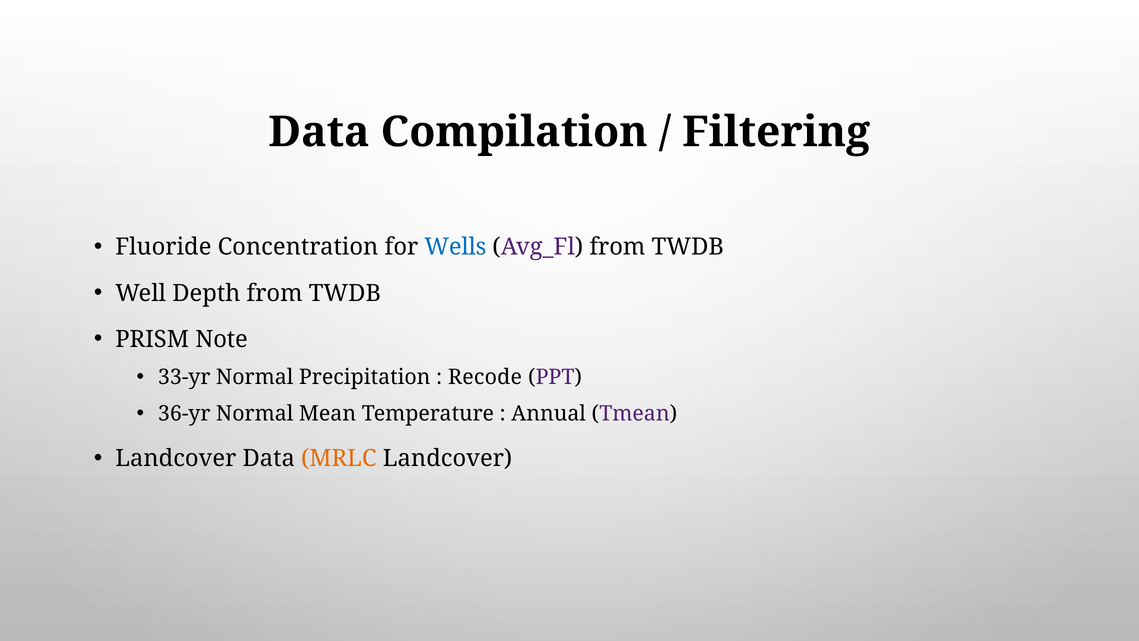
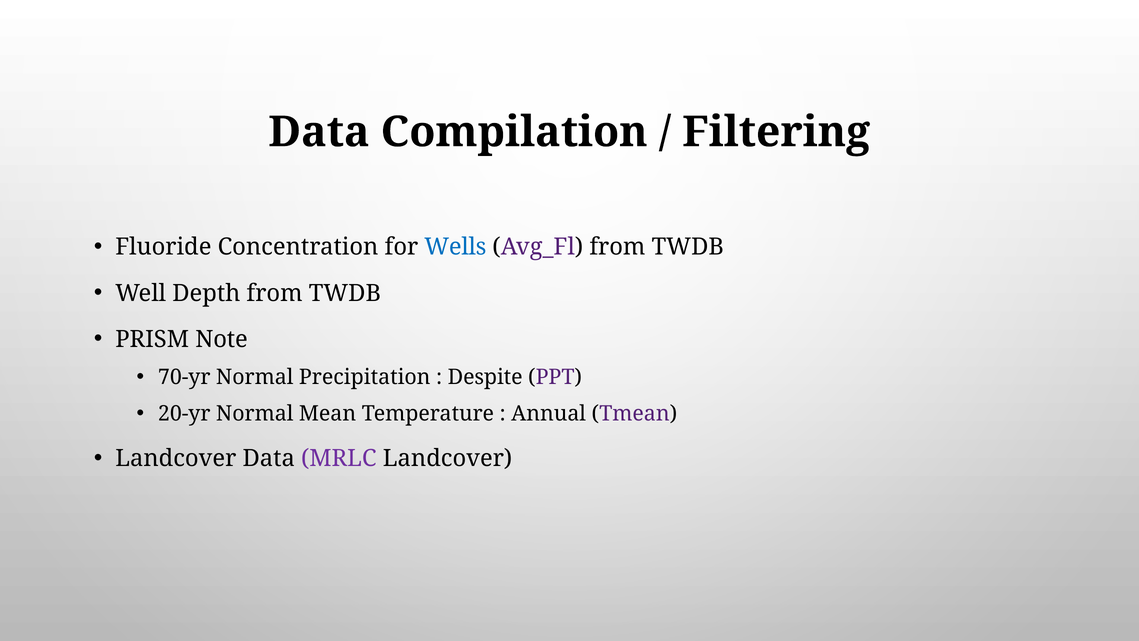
33-yr: 33-yr -> 70-yr (184, 377)
Recode: Recode -> Despite (485, 377)
36-yr: 36-yr -> 20-yr (184, 414)
MRLC colour: orange -> purple (339, 458)
